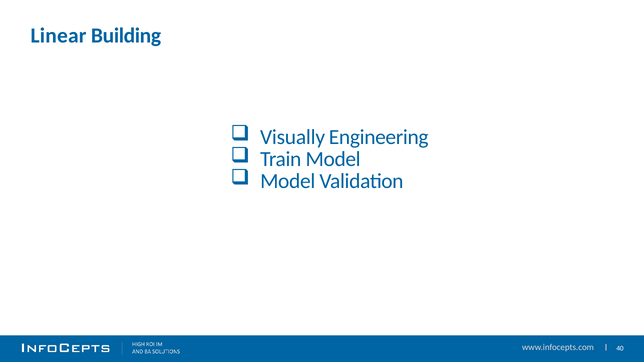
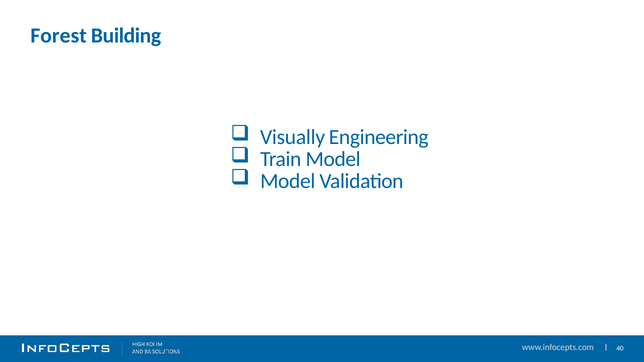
Linear: Linear -> Forest (59, 36)
